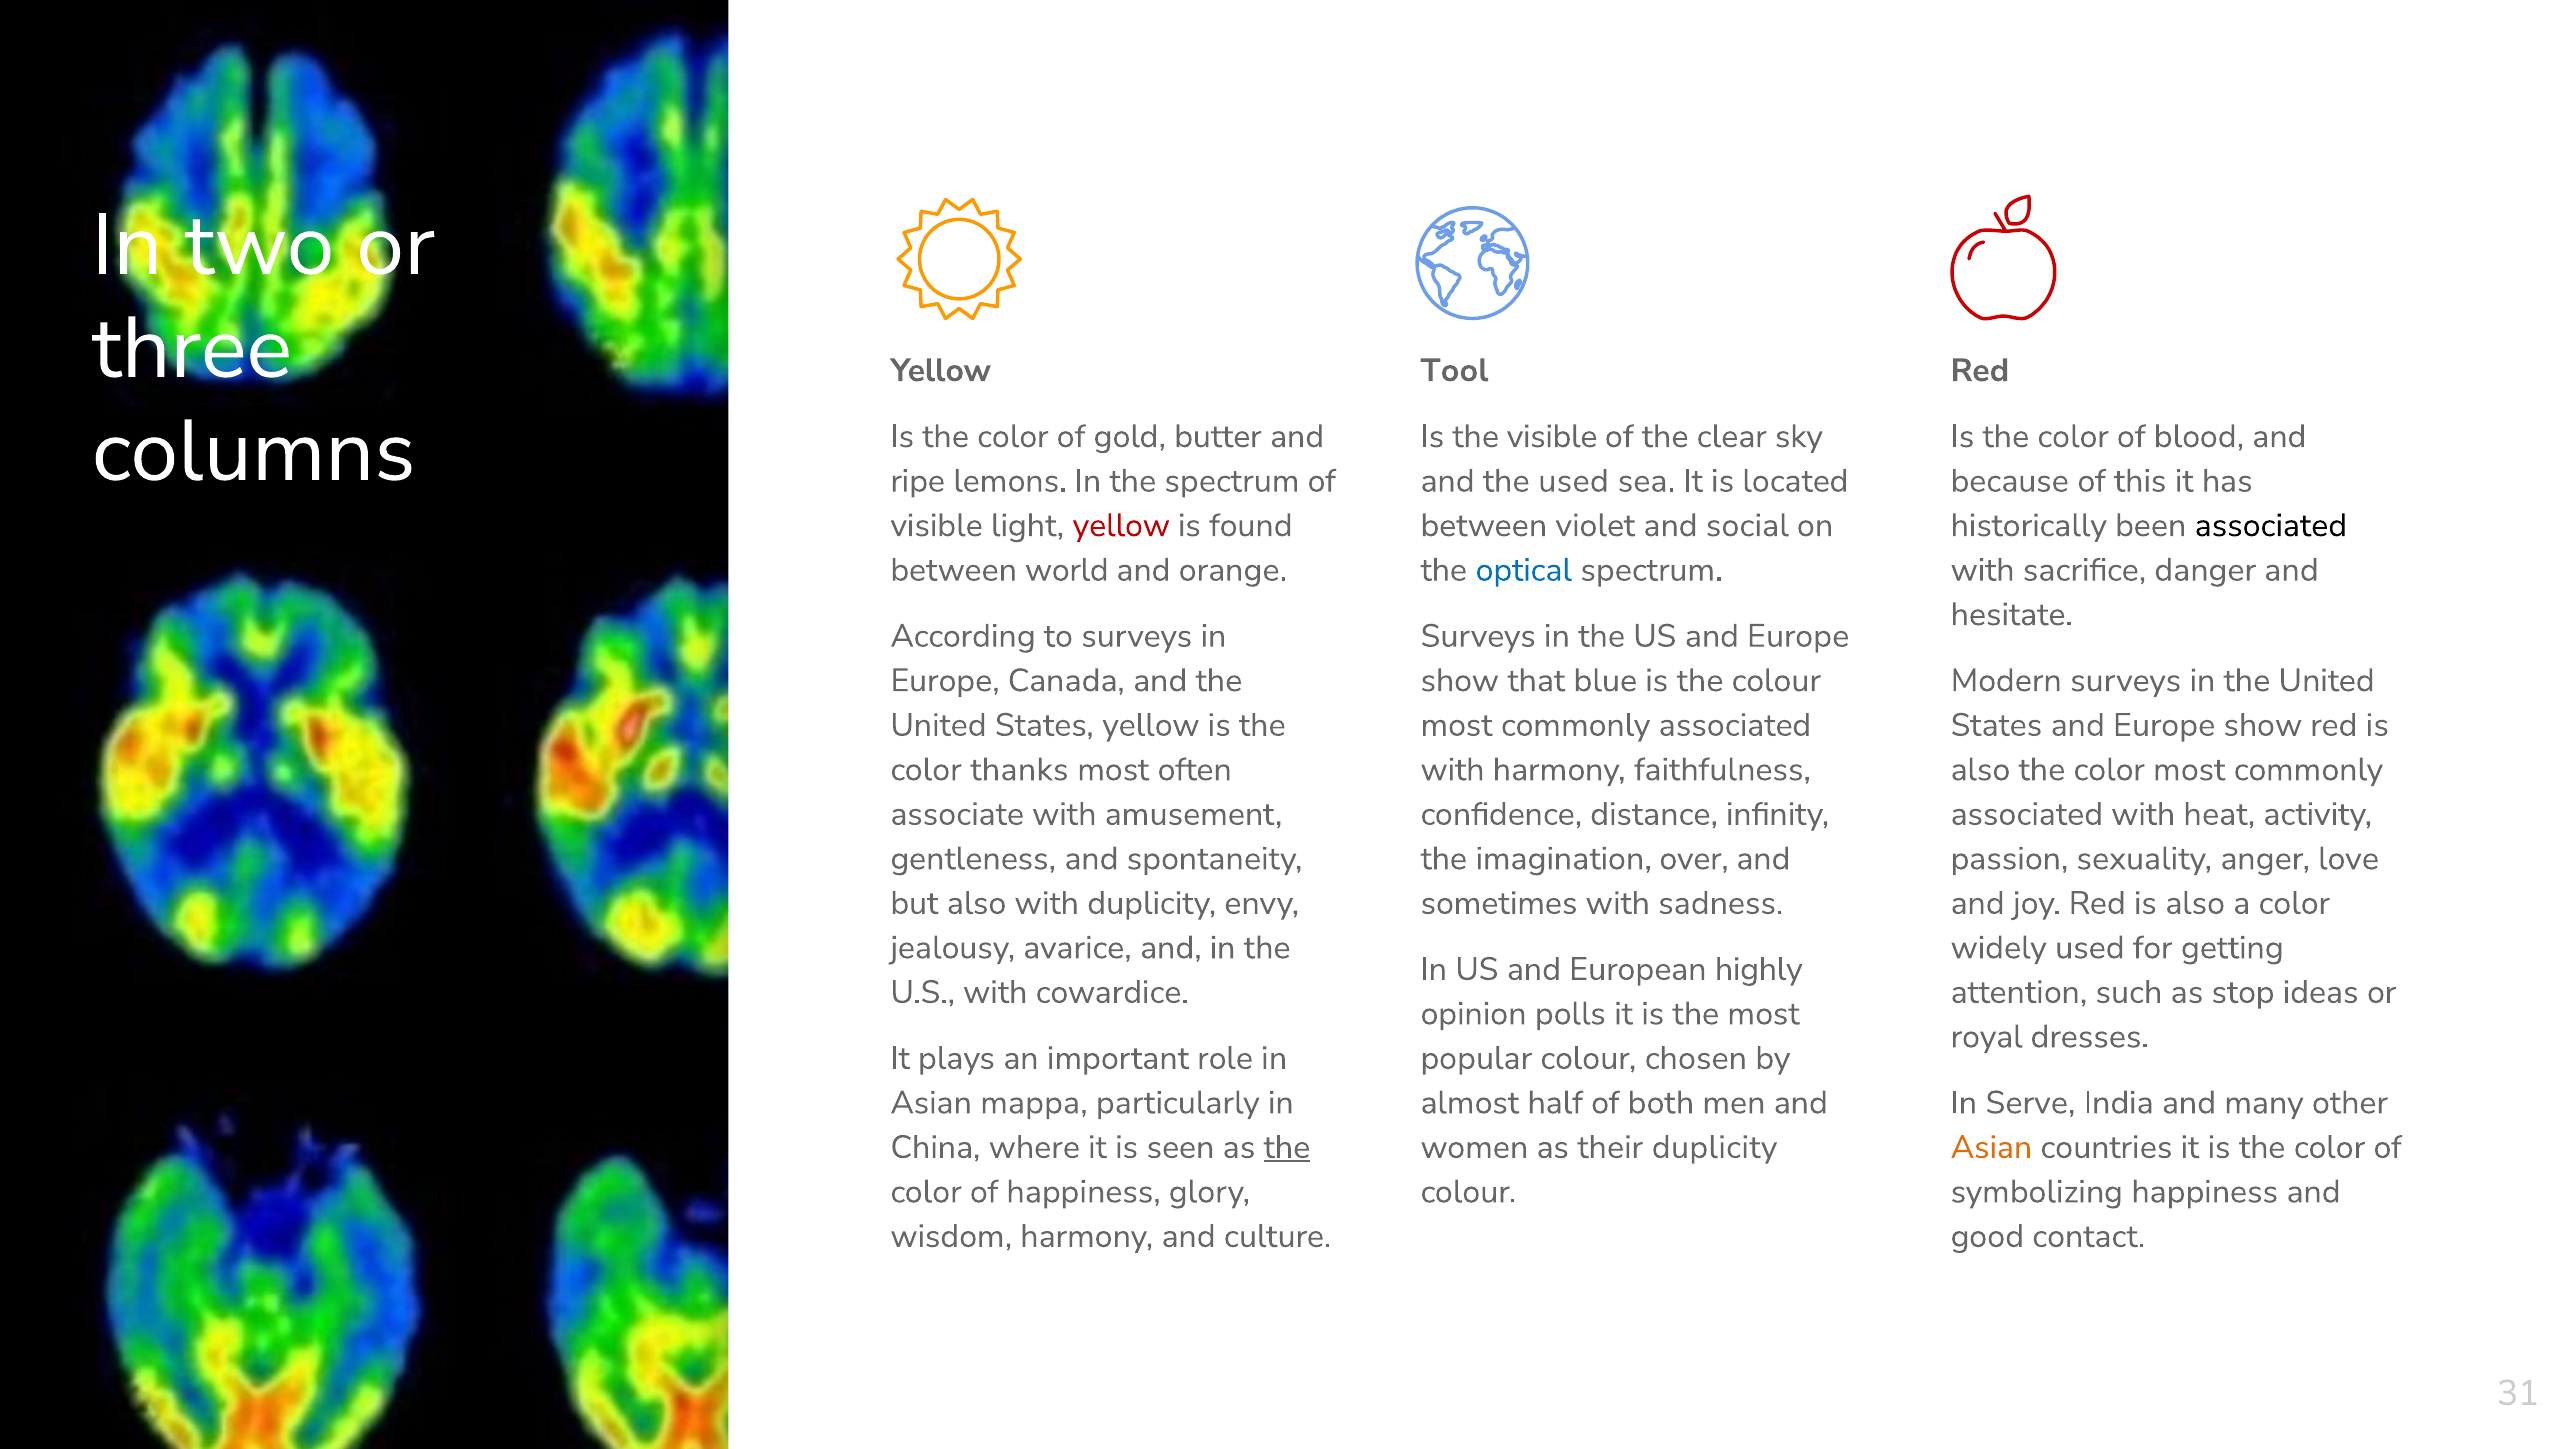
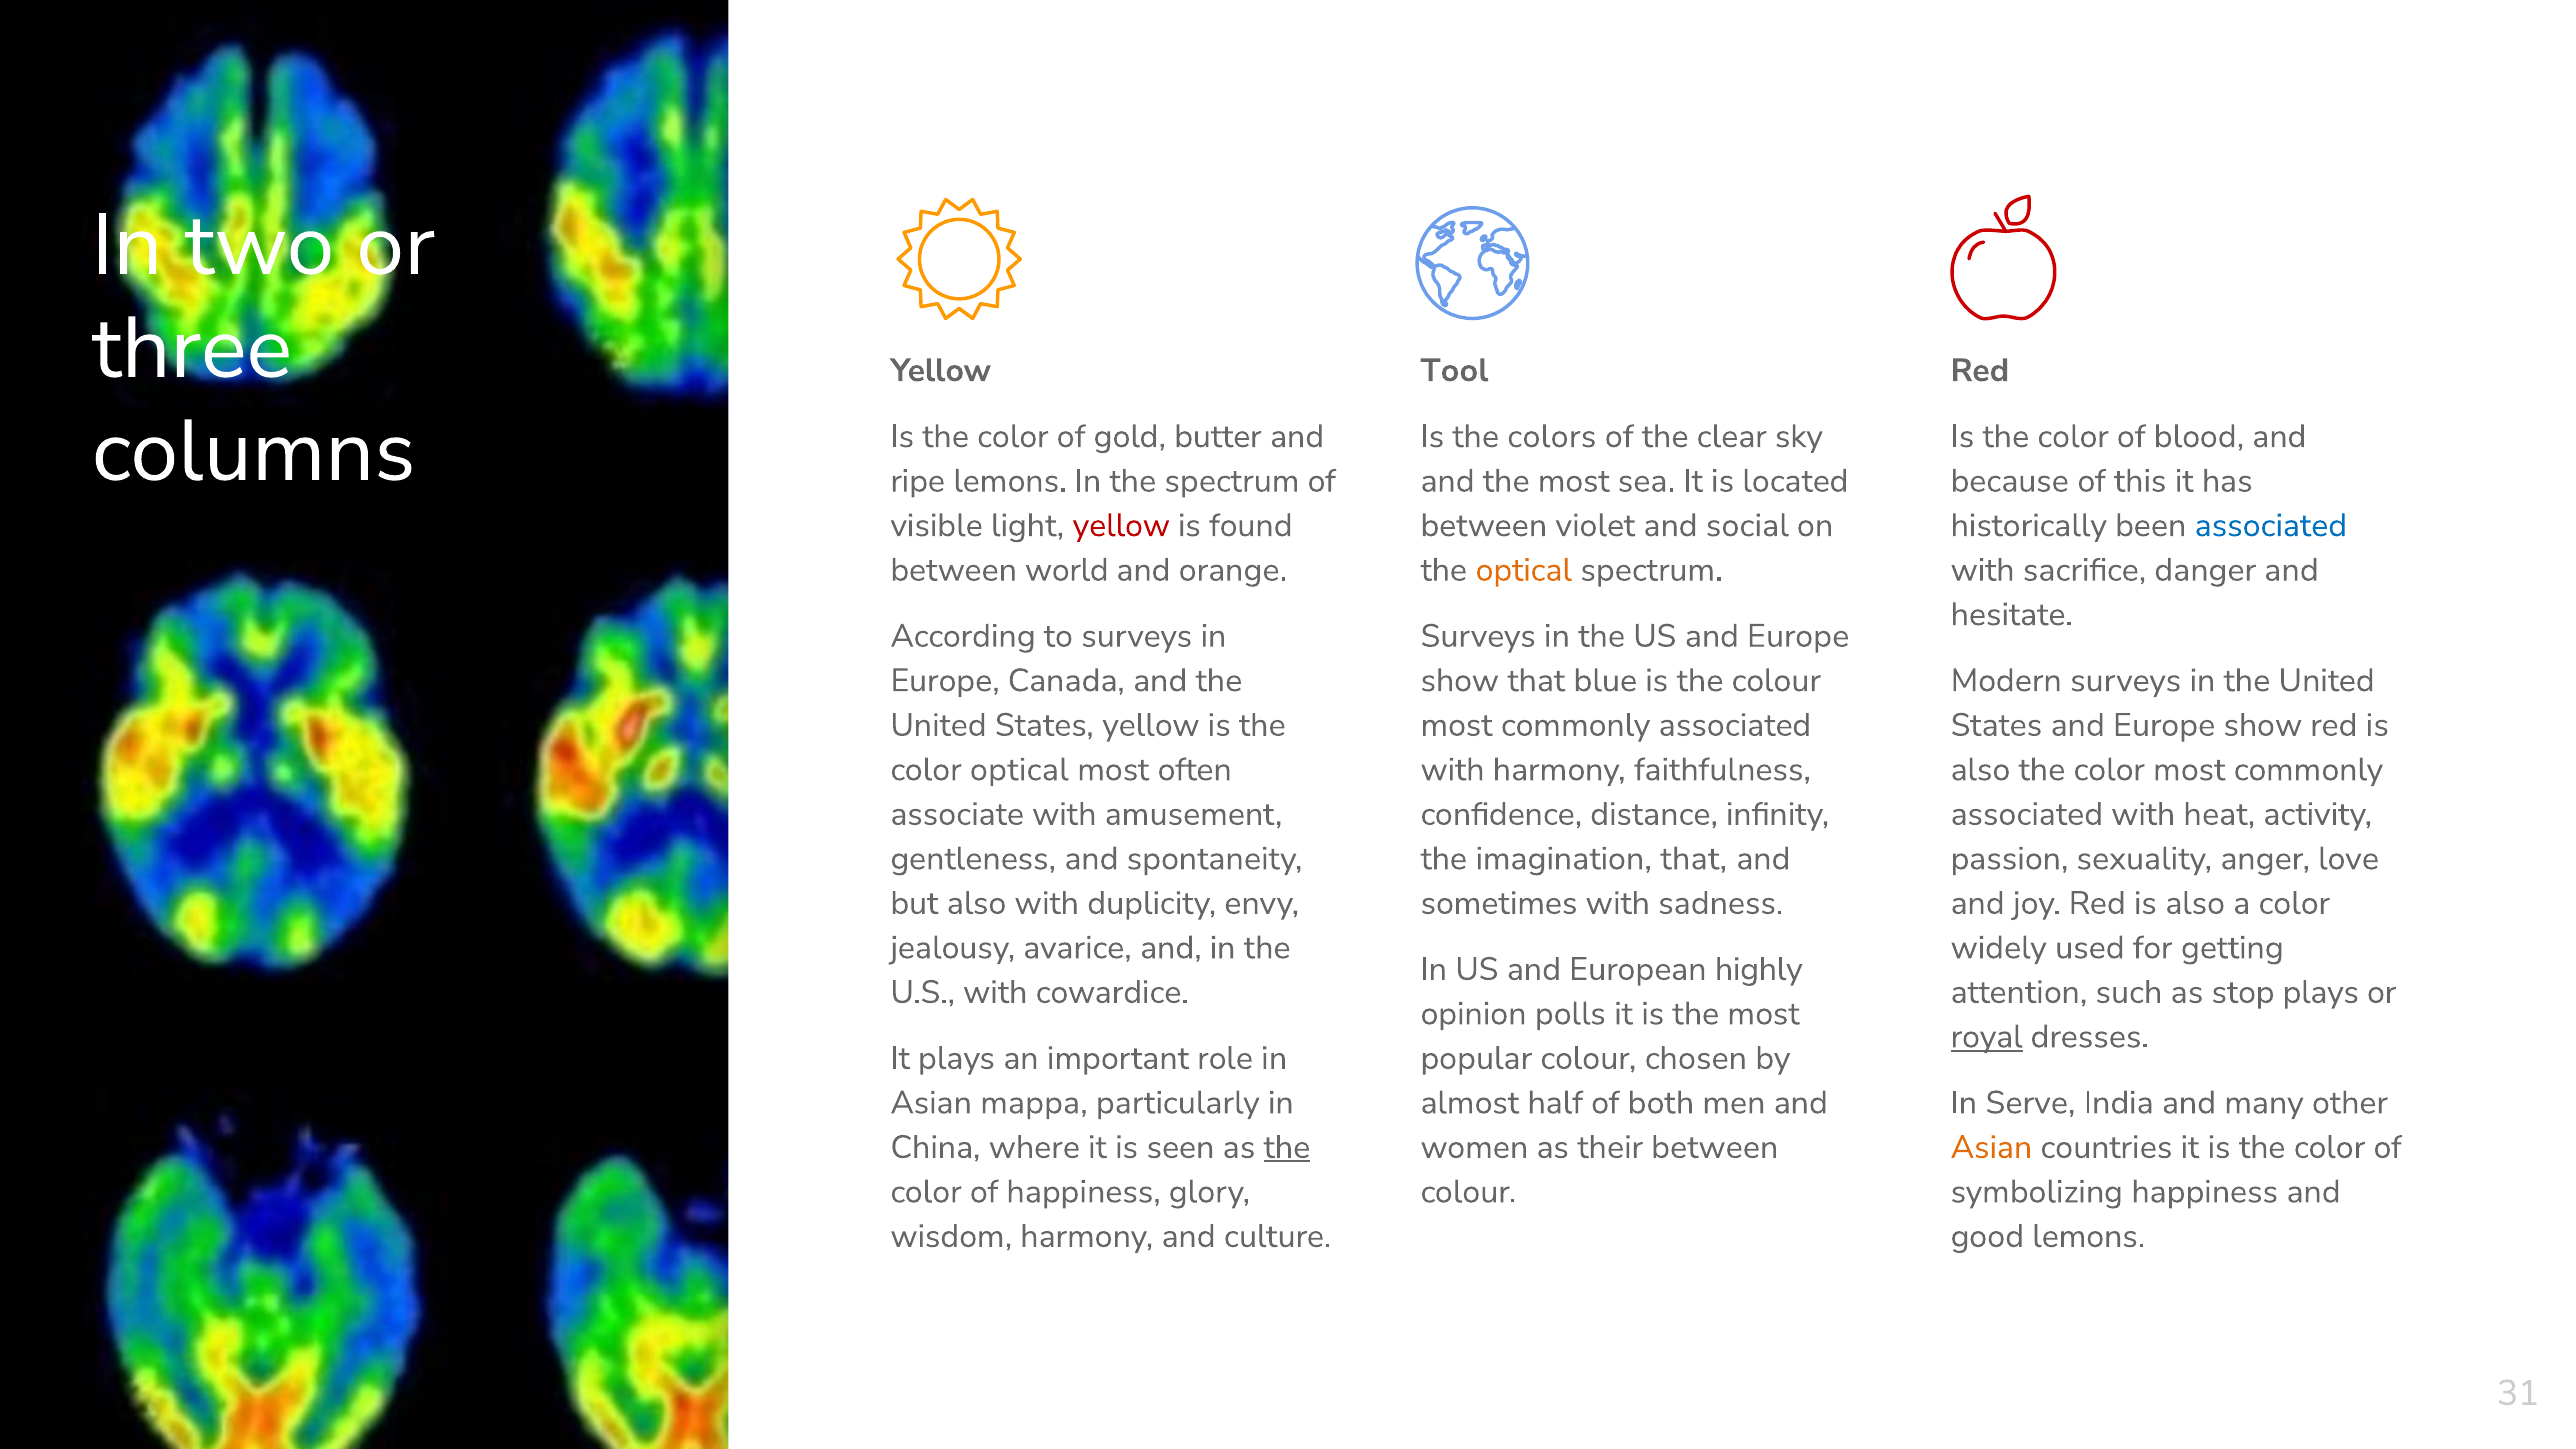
the visible: visible -> colors (1552, 437)
and the used: used -> most (1574, 481)
associated colour: black -> blue (2271, 526)
optical colour: blue -> orange (1524, 570)
color thanks: thanks -> optical (1019, 770)
imagination over: over -> that (1694, 859)
stop ideas: ideas -> plays (2321, 992)
royal underline: none -> present (1987, 1037)
their duplicity: duplicity -> between (1715, 1147)
good contact: contact -> lemons (2089, 1236)
